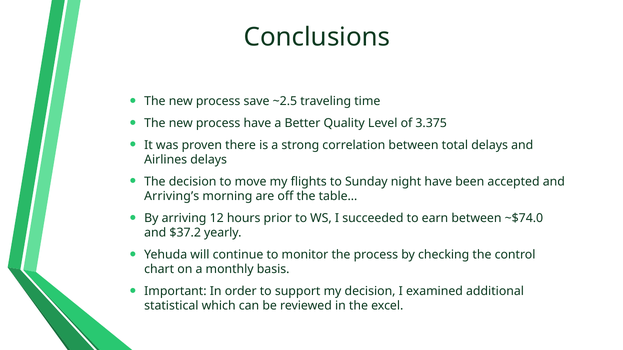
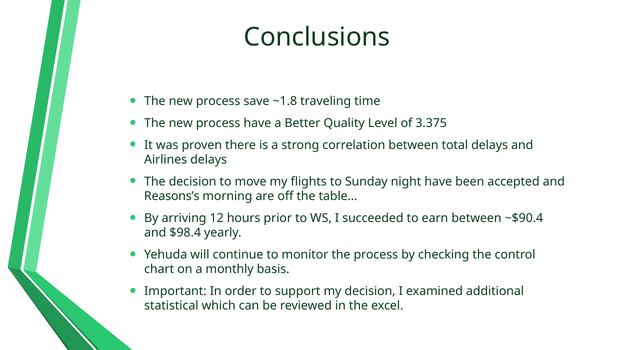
~2.5: ~2.5 -> ~1.8 (285, 102)
Arriving’s: Arriving’s -> Reasons’s (172, 196)
~$74.0: ~$74.0 -> ~$90.4 (524, 218)
$37.2: $37.2 -> $98.4 (185, 233)
